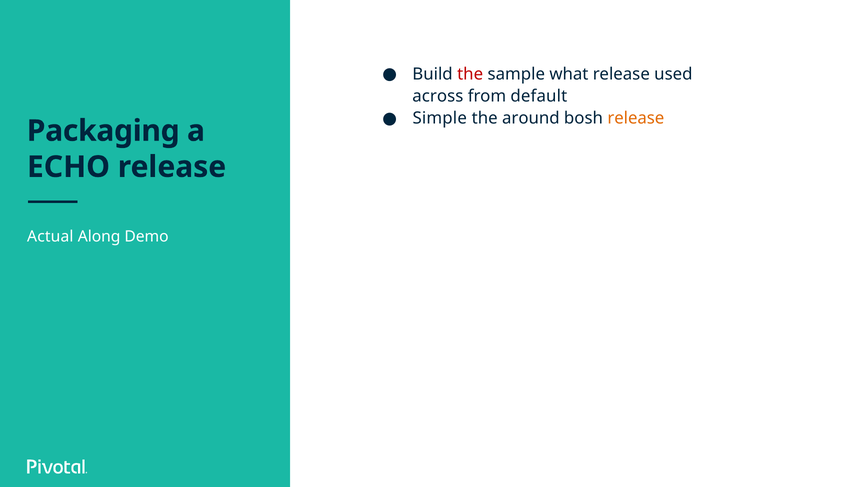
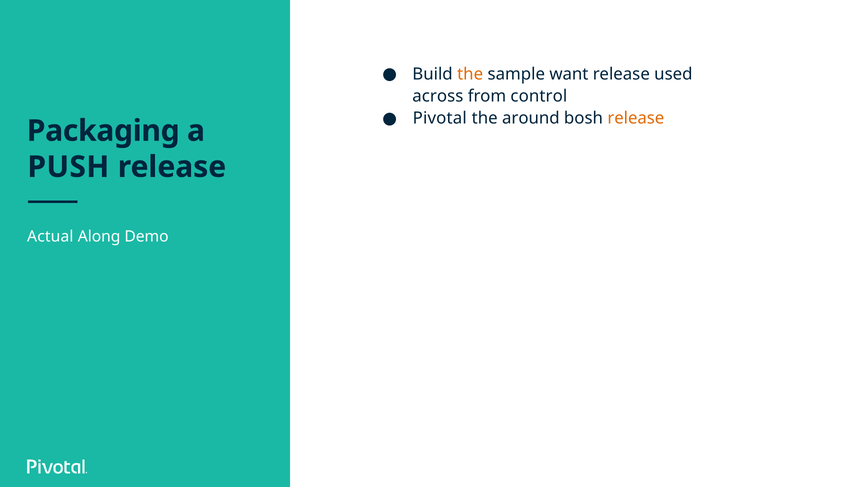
the colour: red -> orange (470, 74)
what: what -> want (569, 74)
default: default -> control (539, 96)
Simple: Simple -> Pivotal (440, 118)
ECHO: ECHO -> PUSH (68, 167)
